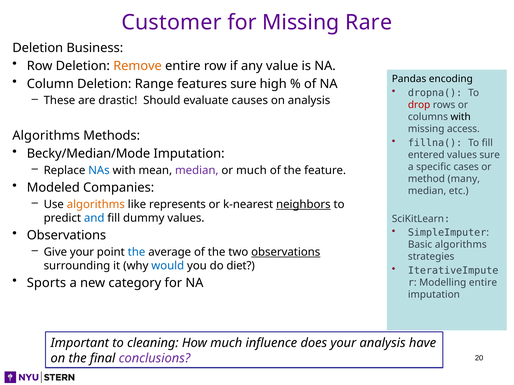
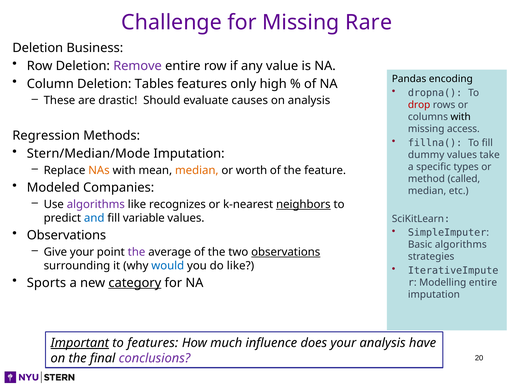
Customer: Customer -> Challenge (172, 23)
Remove colour: orange -> purple (138, 66)
Range: Range -> Tables (154, 84)
features sure: sure -> only (243, 84)
Algorithms: Algorithms -> Regression (46, 136)
Becky/Median/Mode: Becky/Median/Mode -> Stern/Median/Mode (88, 154)
entered: entered -> dummy (426, 155)
values sure: sure -> take (490, 155)
cases: cases -> types (466, 167)
NAs colour: blue -> orange (99, 171)
median colour: purple -> orange (197, 171)
or much: much -> worth (252, 171)
many: many -> called (464, 179)
algorithms colour: orange -> purple (96, 205)
represents: represents -> recognizes (177, 205)
dummy: dummy -> variable (144, 218)
the colour: blue -> purple (137, 252)
do diet: diet -> like (240, 266)
category underline: none -> present (135, 283)
Important underline: none -> present (80, 343)
to cleaning: cleaning -> features (153, 343)
